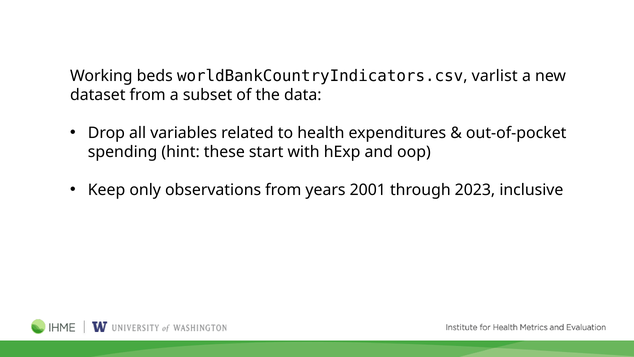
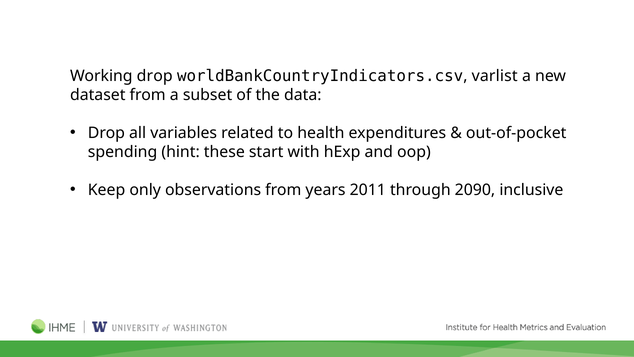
Working beds: beds -> drop (155, 76)
2001: 2001 -> 2011 (368, 190)
2023: 2023 -> 2090 (475, 190)
